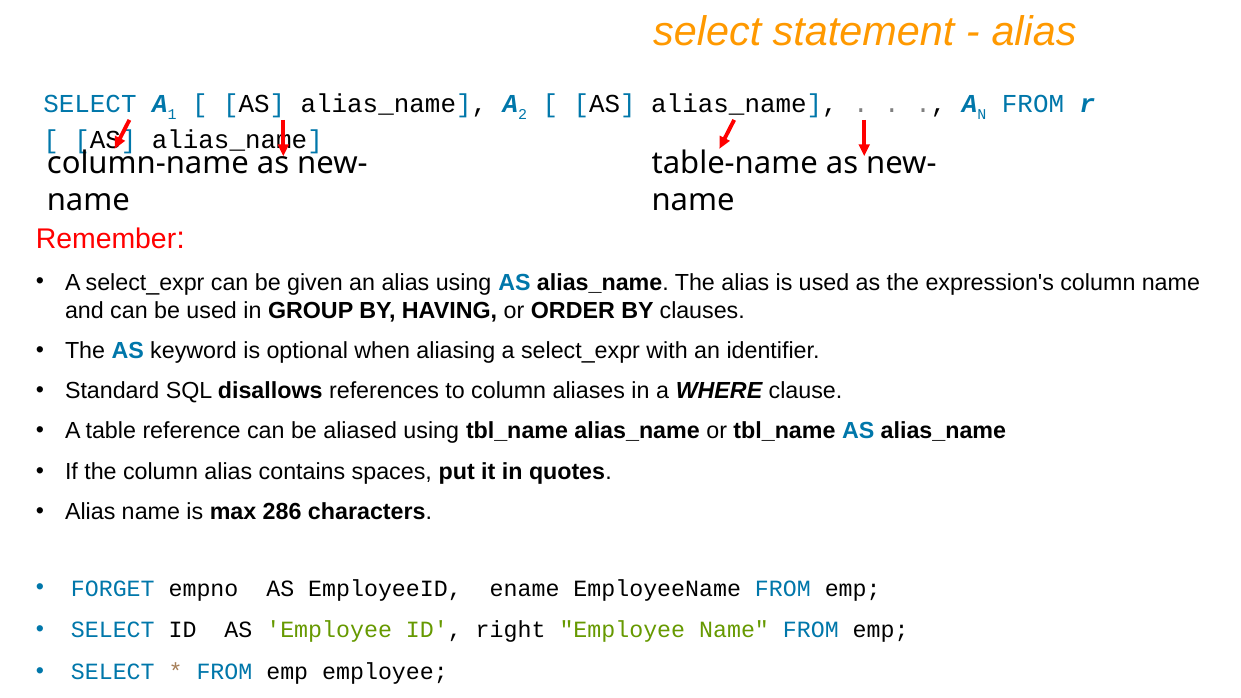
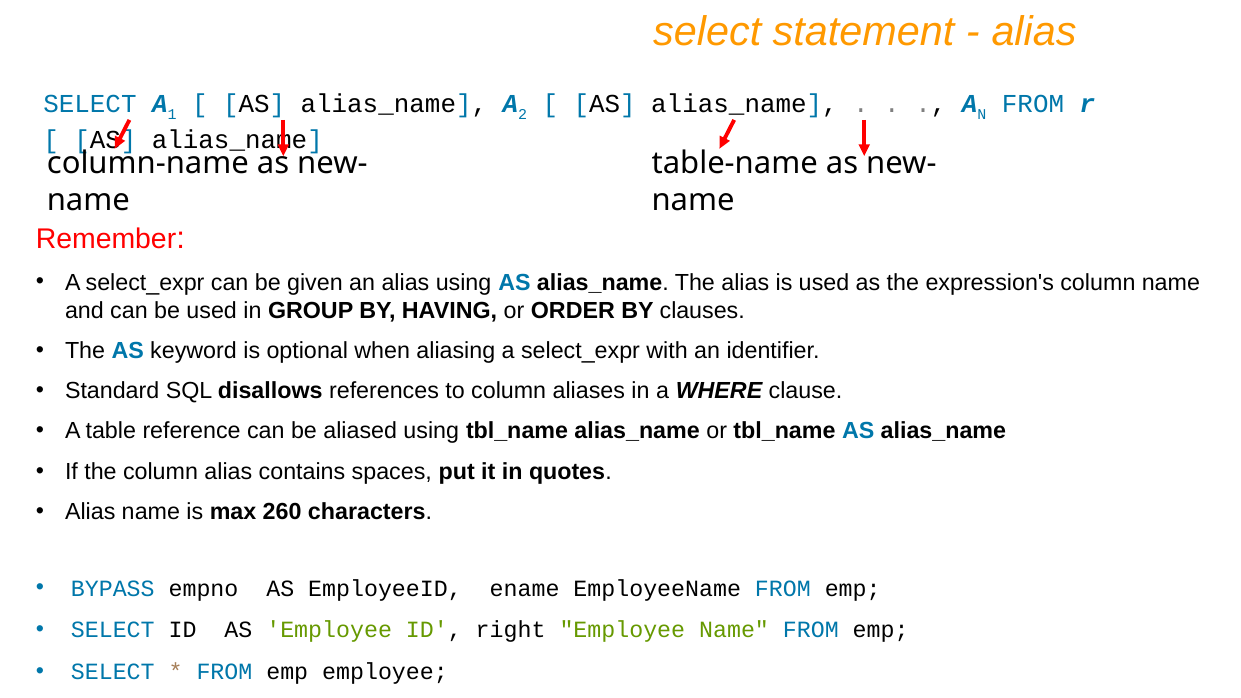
286: 286 -> 260 (282, 512)
FORGET: FORGET -> BYPASS (113, 588)
